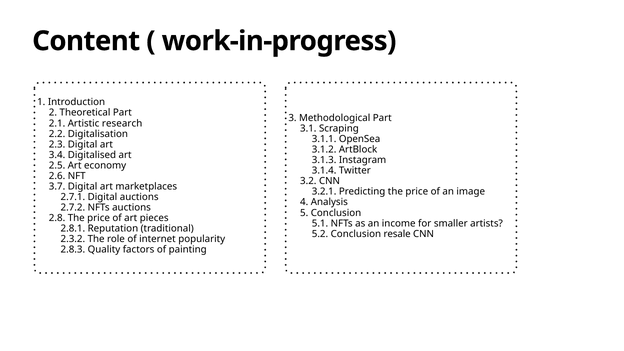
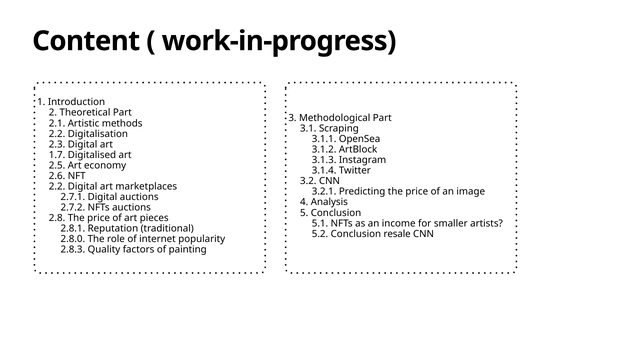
research: research -> methods (122, 123)
3.4: 3.4 -> 1.7 (57, 155)
3.7: 3.7 -> 2.2 (57, 186)
2.3.2: 2.3.2 -> 2.8.0 (73, 239)
